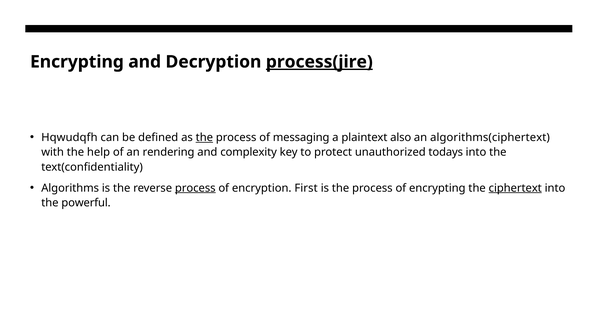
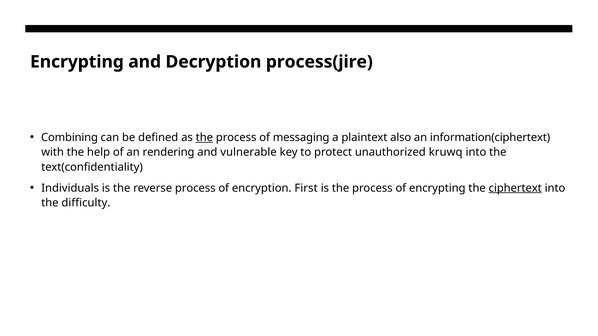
process(jire underline: present -> none (319, 62)
Hqwudqfh: Hqwudqfh -> Combining (70, 138)
algorithms(ciphertext: algorithms(ciphertext -> information(ciphertext (490, 138)
complexity: complexity -> vulnerable (249, 152)
todays: todays -> kruwq (446, 152)
Algorithms: Algorithms -> Individuals (70, 188)
process underline: present -> none (195, 188)
powerful: powerful -> difficulty (86, 203)
